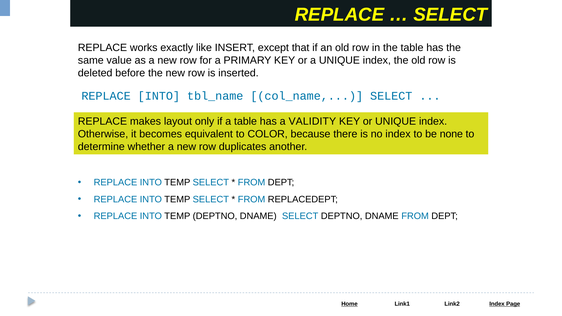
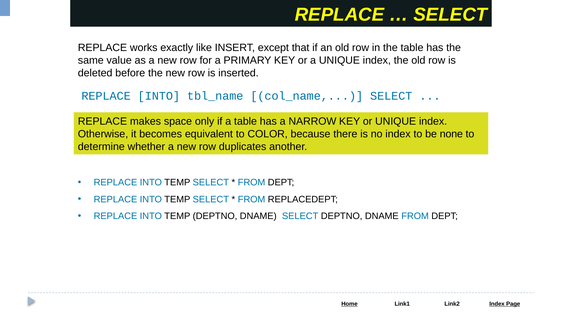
layout: layout -> space (178, 122)
VALIDITY: VALIDITY -> NARROW (312, 122)
